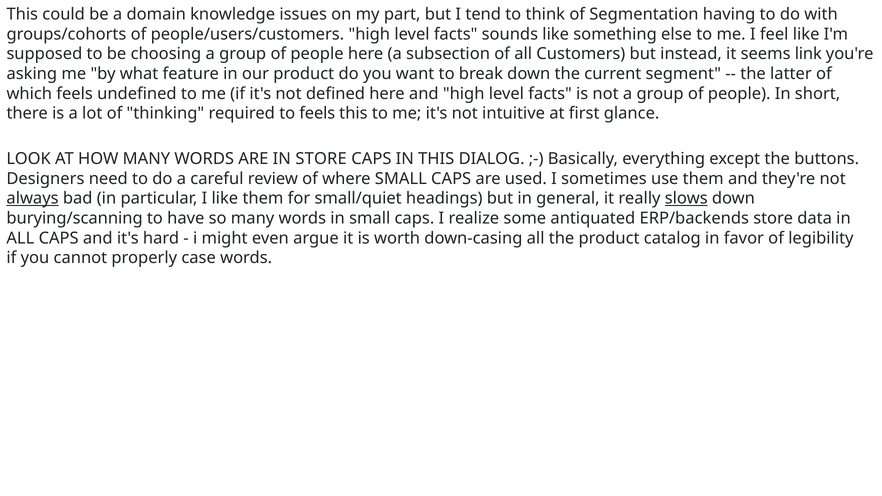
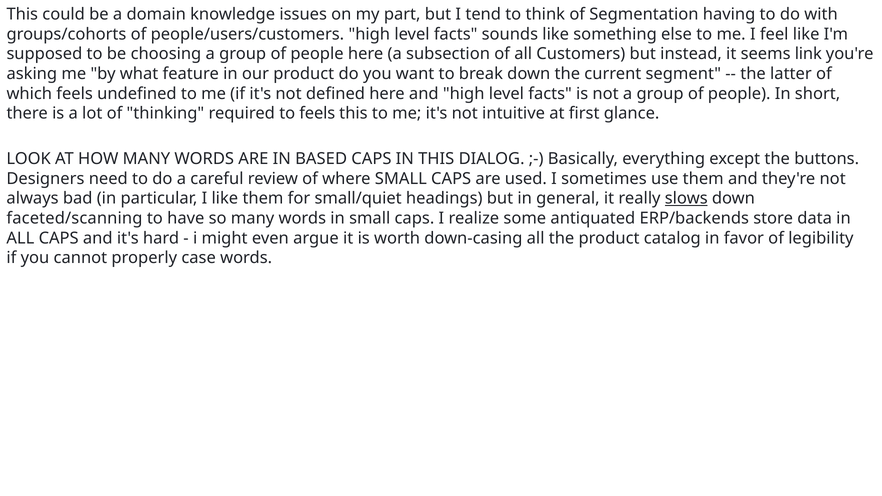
IN STORE: STORE -> BASED (321, 159)
always underline: present -> none (33, 199)
burying/scanning: burying/scanning -> faceted/scanning (74, 218)
